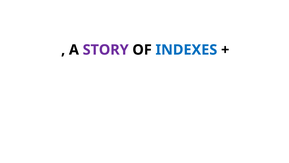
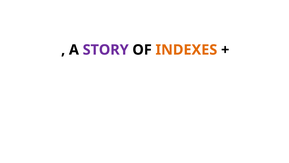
INDEXES colour: blue -> orange (186, 50)
